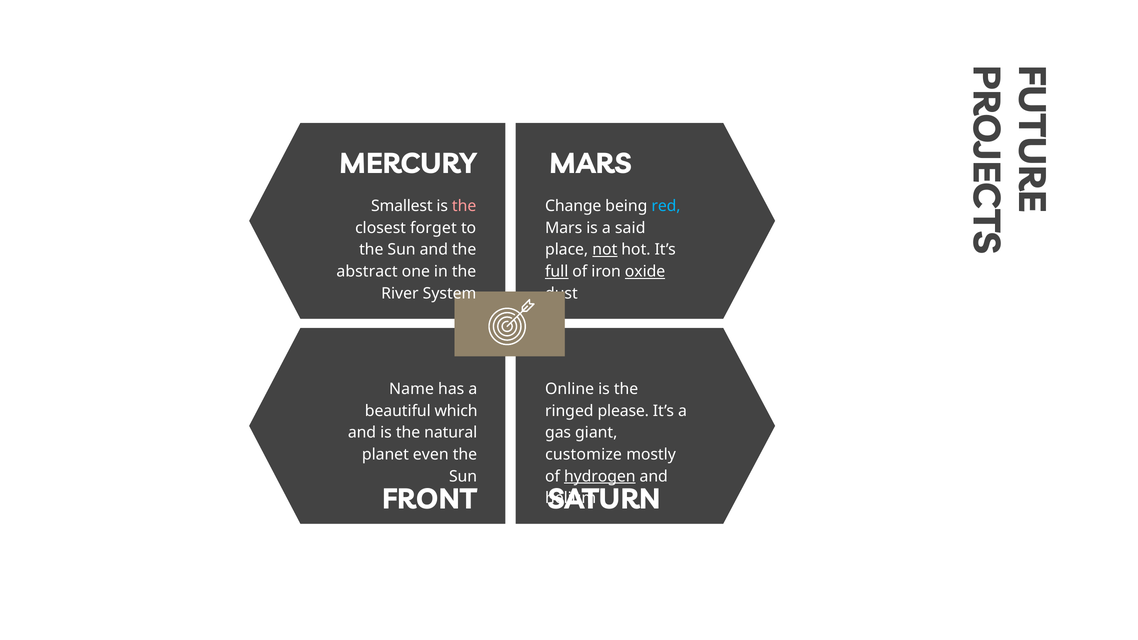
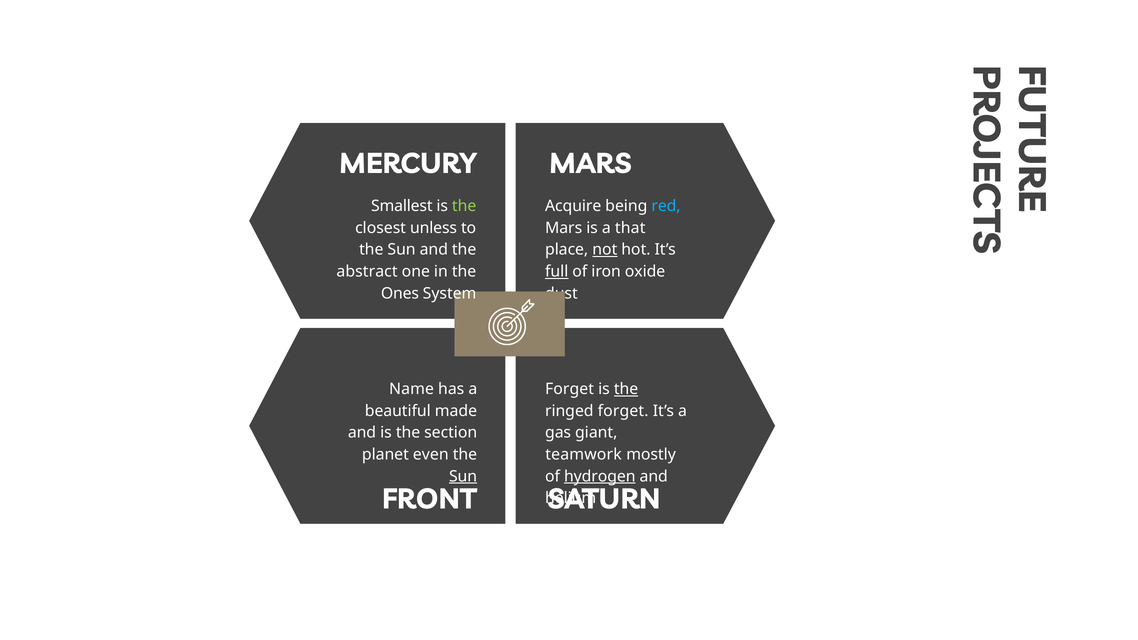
the colour: pink -> light green (464, 206)
Change: Change -> Acquire (573, 206)
forget: forget -> unless (434, 228)
said: said -> that (630, 228)
oxide underline: present -> none (645, 272)
River: River -> Ones (400, 293)
Online: Online -> Forget (570, 389)
the underline: none -> present (626, 389)
which: which -> made (456, 411)
ringed please: please -> forget (623, 411)
natural: natural -> section (451, 433)
customize: customize -> teamwork (584, 455)
Sun underline: none -> present (463, 477)
